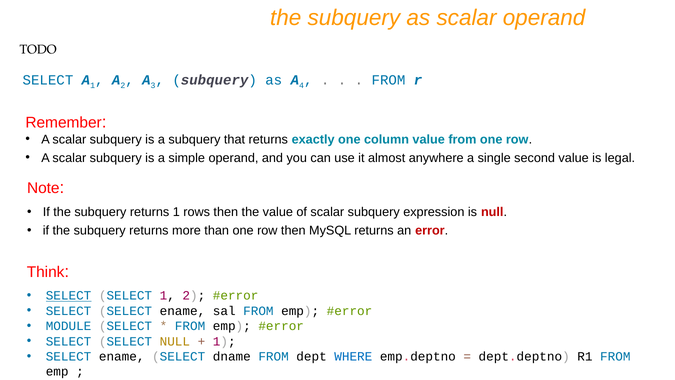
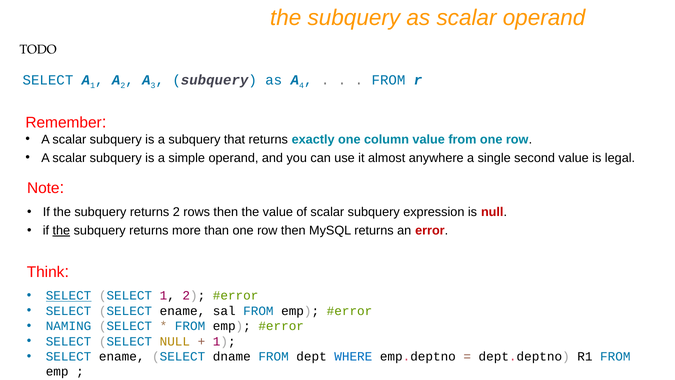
returns 1: 1 -> 2 (176, 212)
the underline: none -> present (61, 230)
MODULE: MODULE -> NAMING (69, 326)
